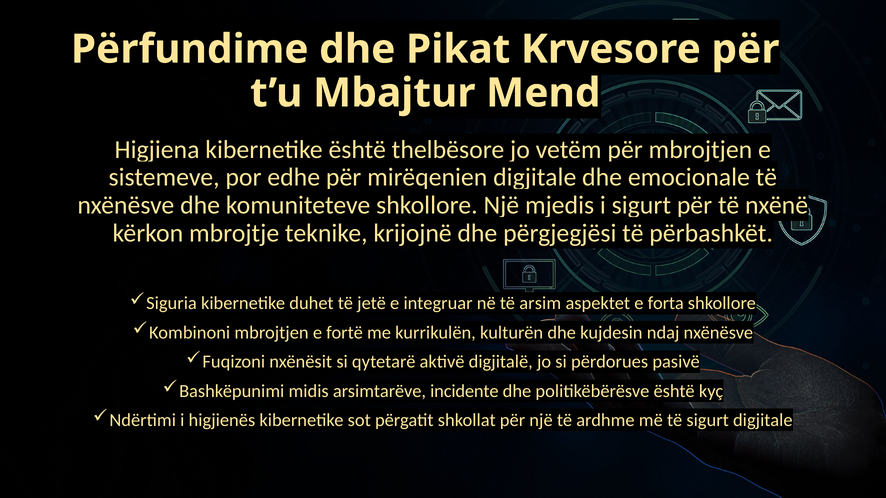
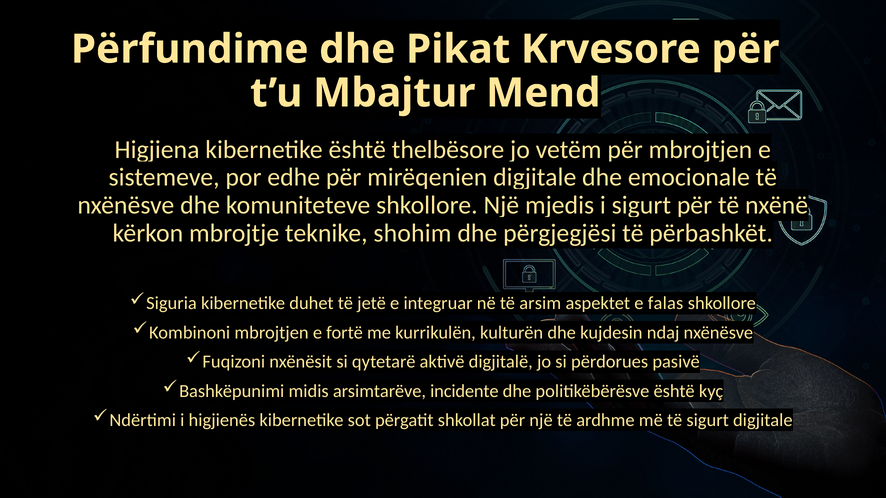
krijojnë: krijojnë -> shohim (412, 233)
forta: forta -> falas (666, 304)
